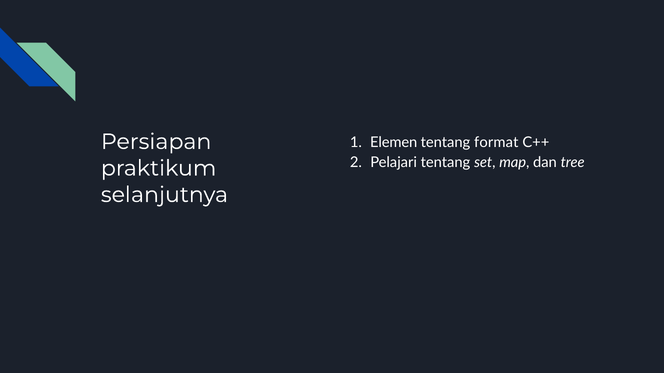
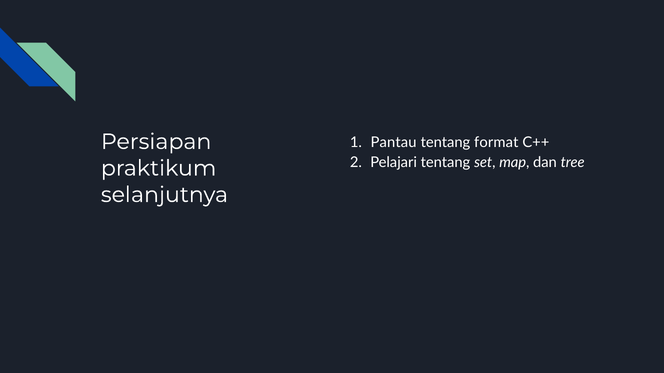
Elemen: Elemen -> Pantau (394, 142)
